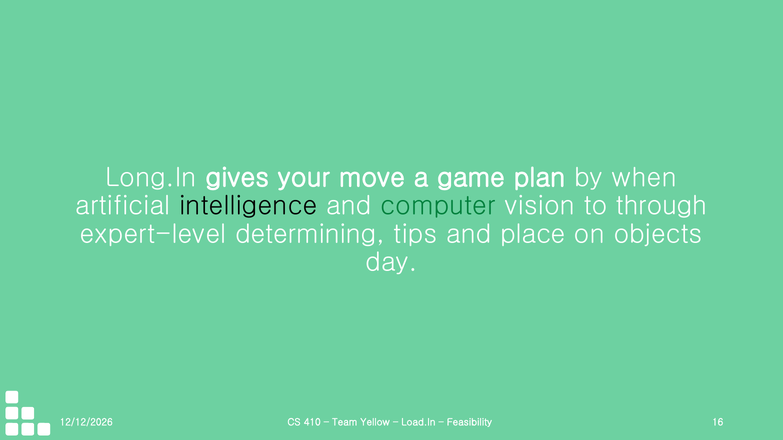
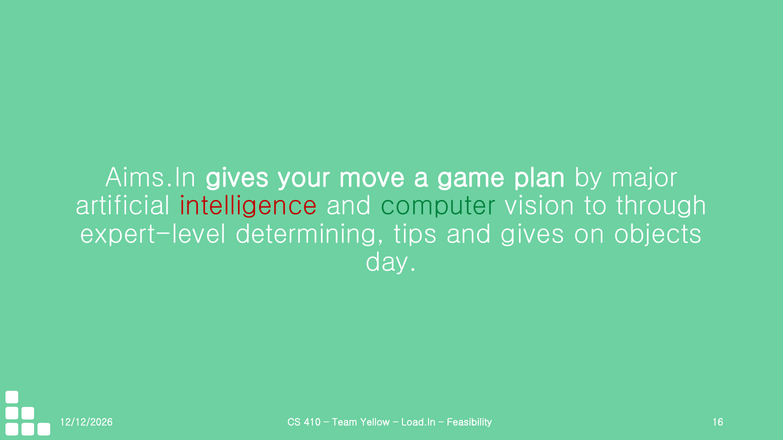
Long.In: Long.In -> Aims.In (151, 178)
when: when -> major (645, 178)
intelligence colour: black -> red (248, 206)
and place: place -> gives (533, 234)
